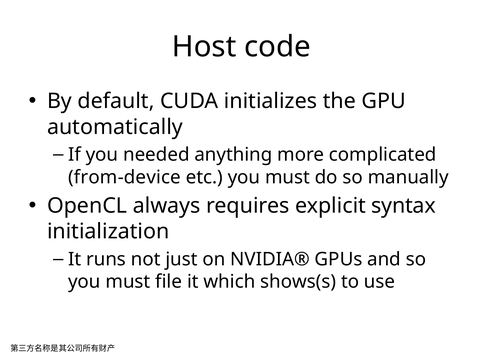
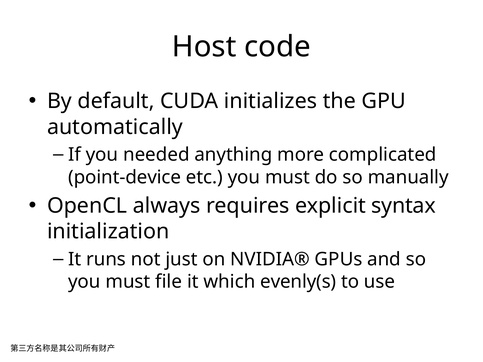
from-device: from-device -> point-device (125, 177)
shows(s: shows(s -> evenly(s (298, 282)
